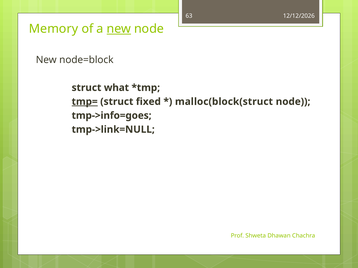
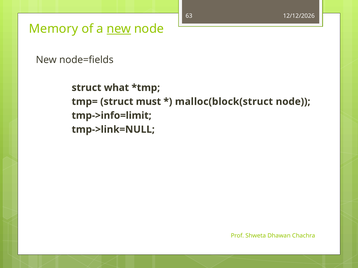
node=block: node=block -> node=fields (86, 60)
tmp= underline: present -> none (85, 102)
fixed: fixed -> must (148, 102)
tmp->info=goes: tmp->info=goes -> tmp->info=limit (112, 116)
